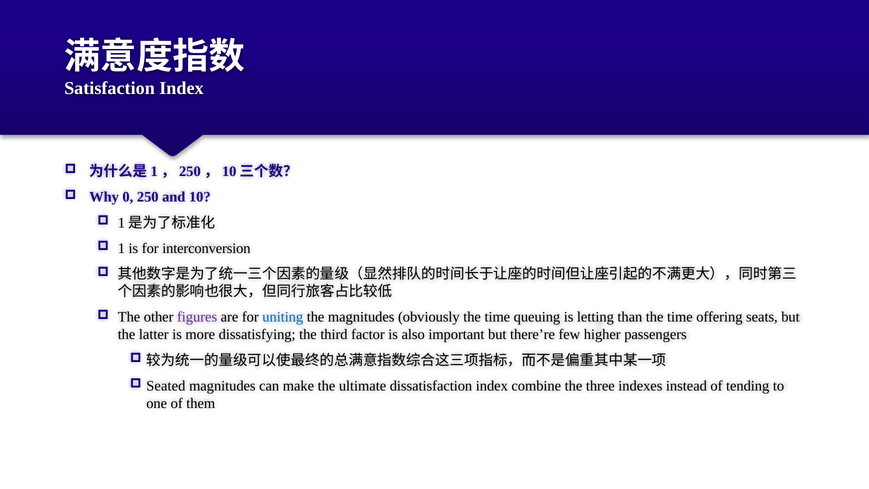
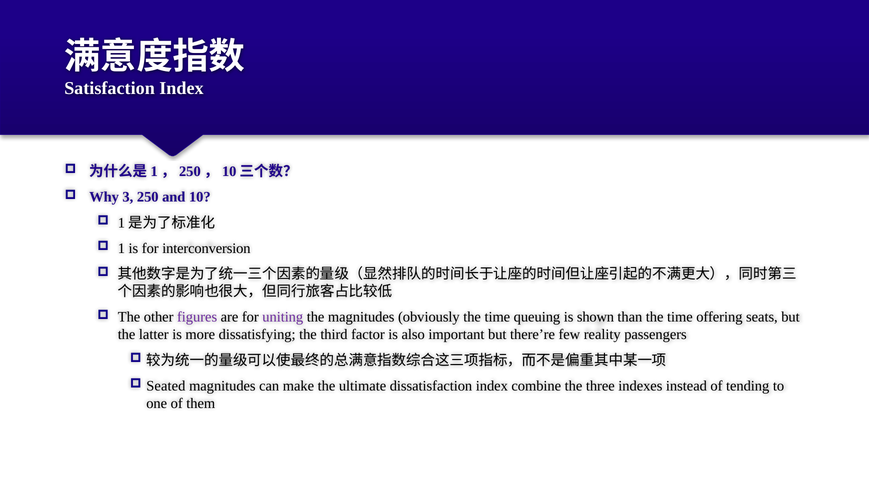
0: 0 -> 3 (128, 197)
uniting colour: blue -> purple (283, 317)
letting: letting -> shown (596, 317)
higher: higher -> reality (602, 334)
